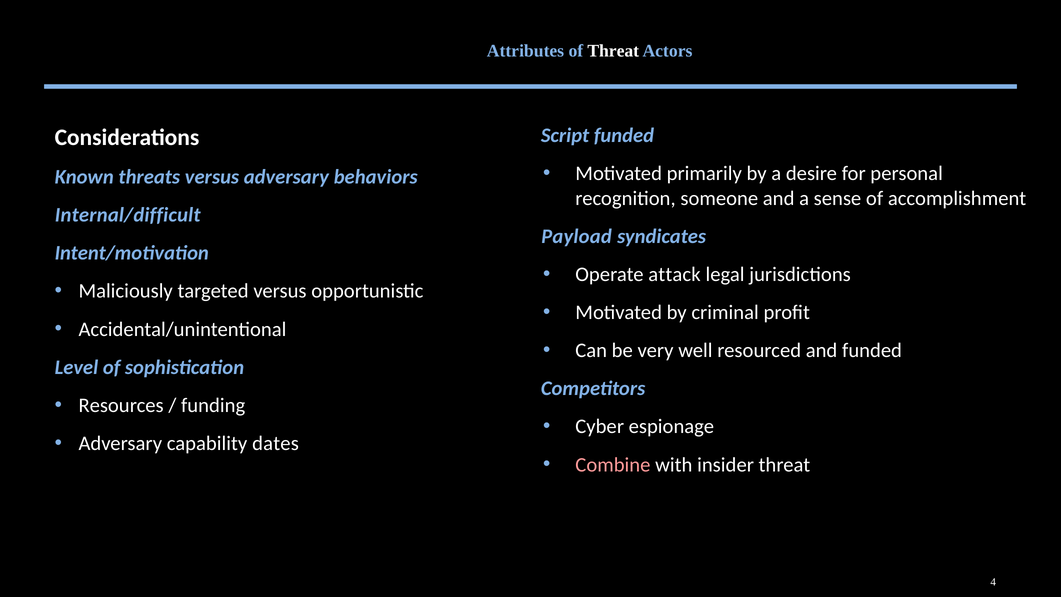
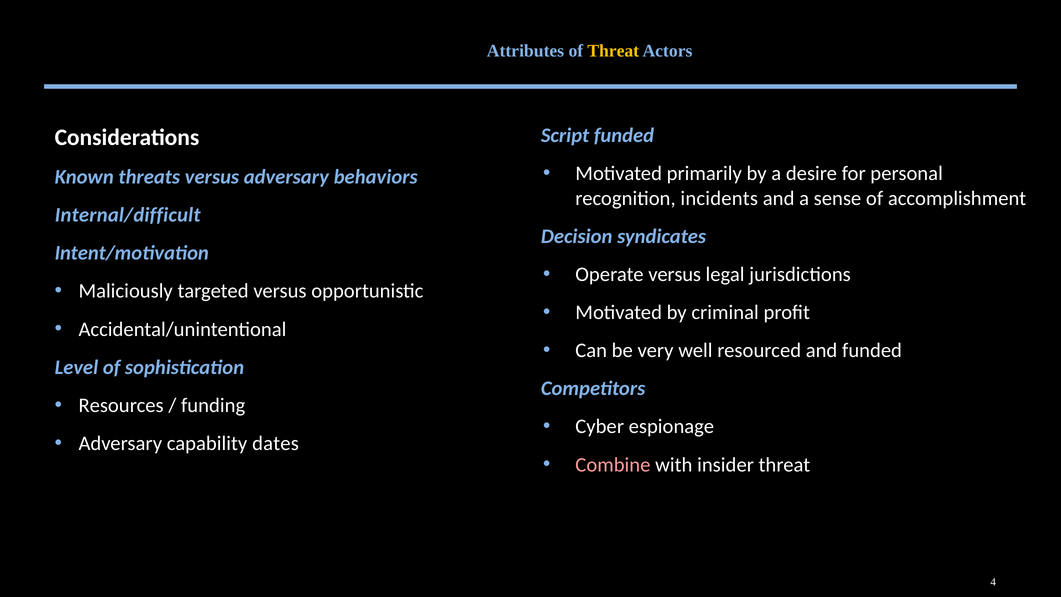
Threat colour: white -> yellow (613, 51)
someone: someone -> incidents (719, 198)
Payload: Payload -> Decision (577, 236)
Operate attack: attack -> versus (675, 274)
